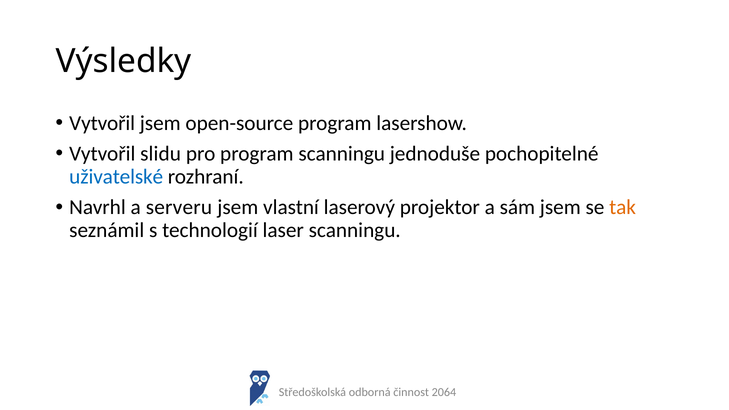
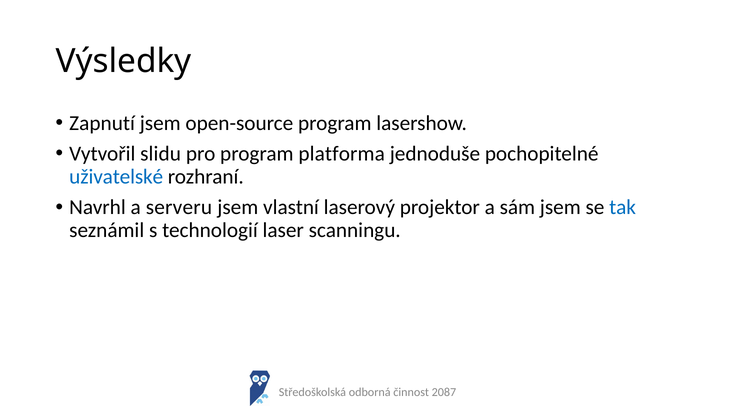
Vytvořil: Vytvořil -> Zapnutí (102, 123)
program scanningu: scanningu -> platforma (342, 154)
tak colour: orange -> blue (623, 207)
2064: 2064 -> 2087 (444, 392)
